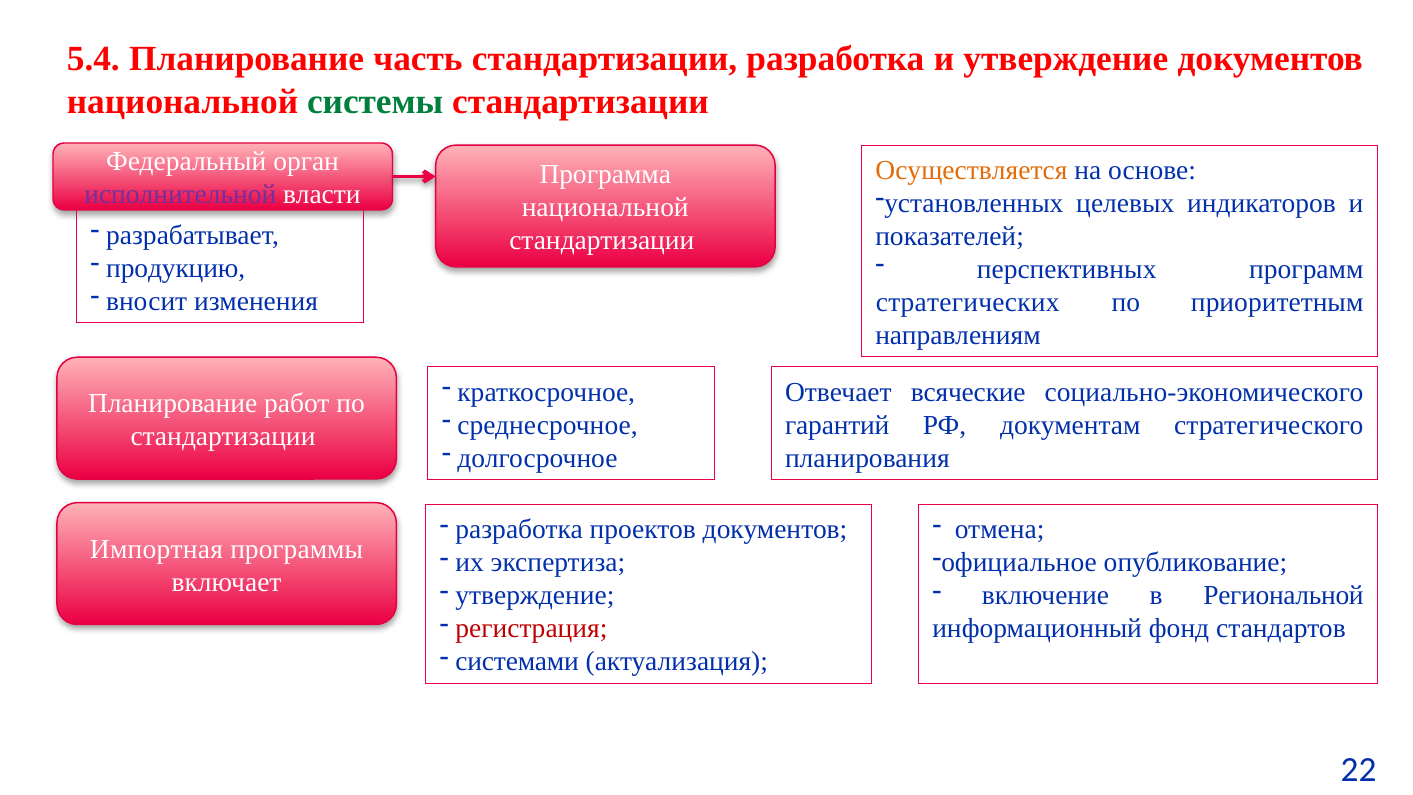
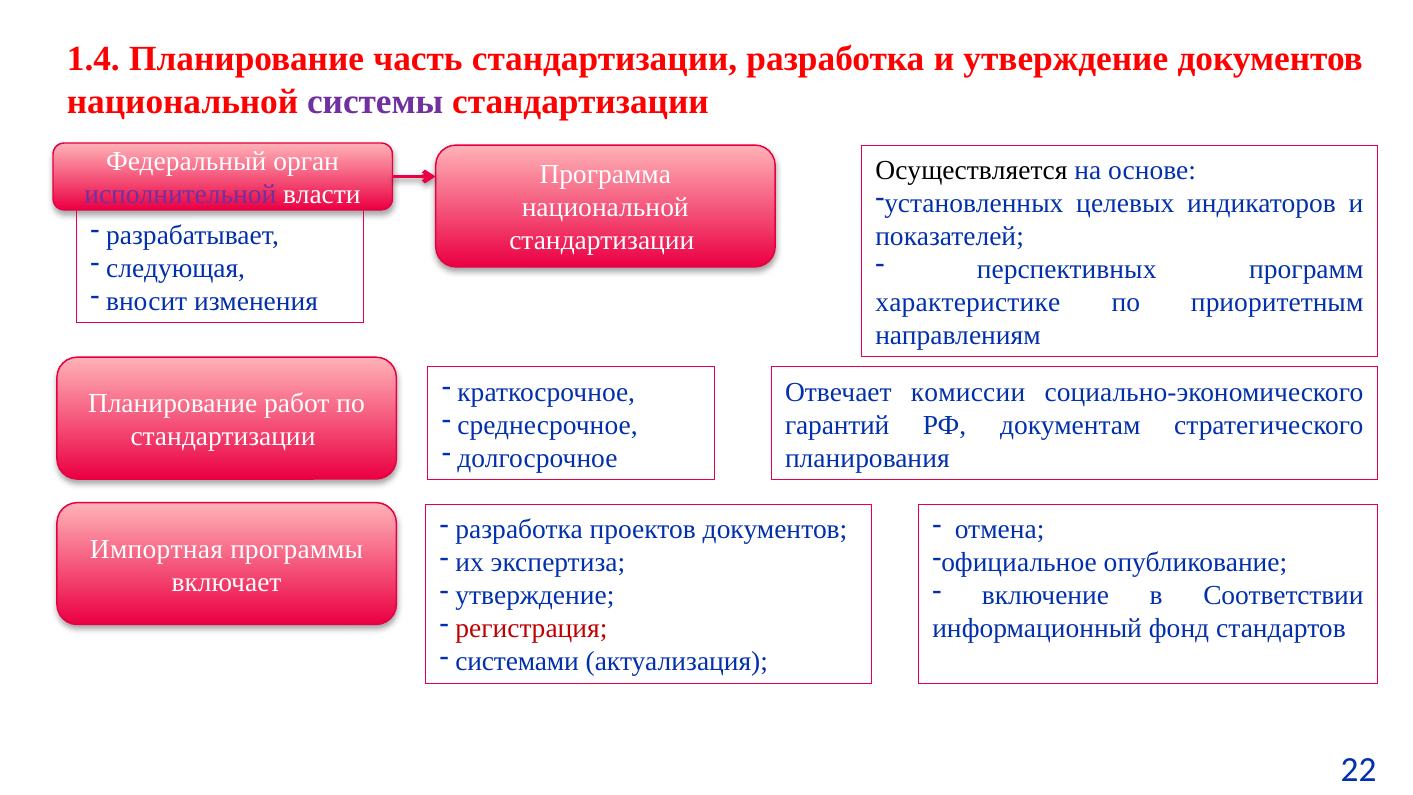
5.4: 5.4 -> 1.4 (93, 59)
системы colour: green -> purple (375, 101)
Осуществляется colour: orange -> black (971, 170)
продукцию: продукцию -> следующая (176, 268)
стратегических: стратегических -> характеристике (968, 302)
всяческие: всяческие -> комиссии (968, 392)
Региональной: Региональной -> Соответствии (1283, 596)
